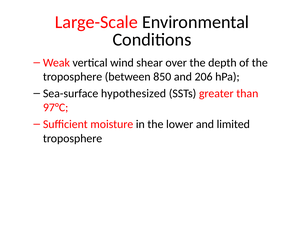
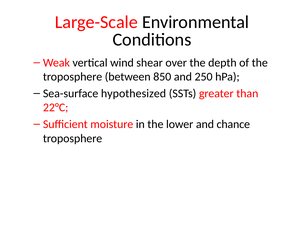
206: 206 -> 250 (204, 77)
97°C: 97°C -> 22°C (56, 108)
limited: limited -> chance (233, 124)
